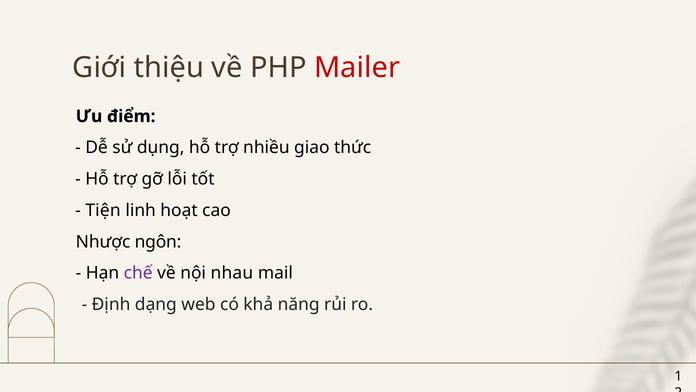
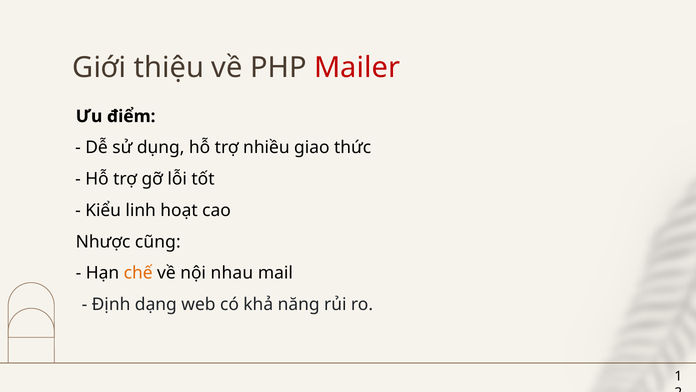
Tiện: Tiện -> Kiểu (103, 210)
ngôn: ngôn -> cũng (158, 242)
chế colour: purple -> orange (138, 273)
